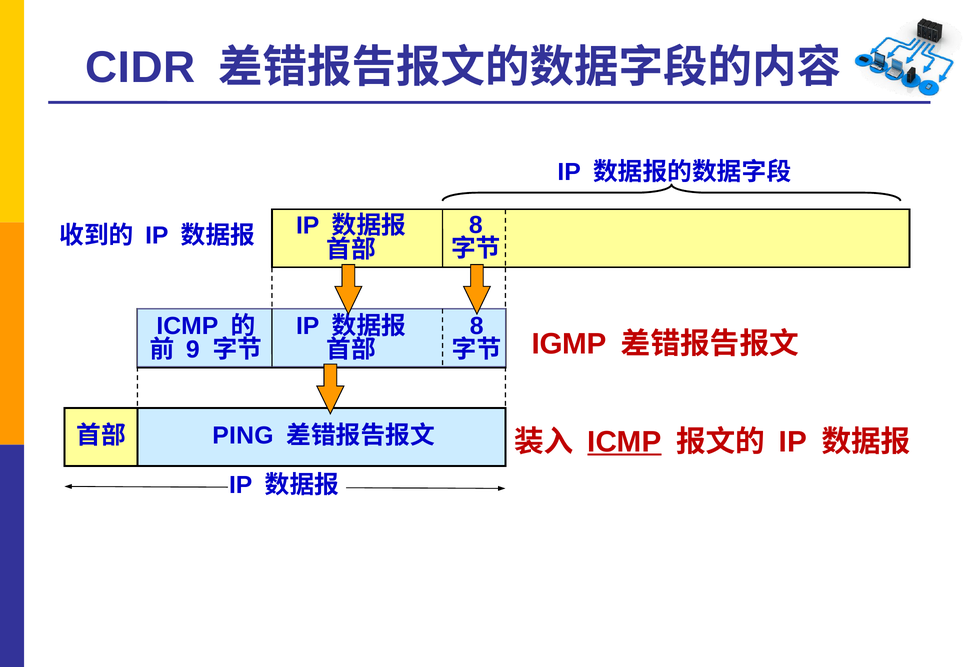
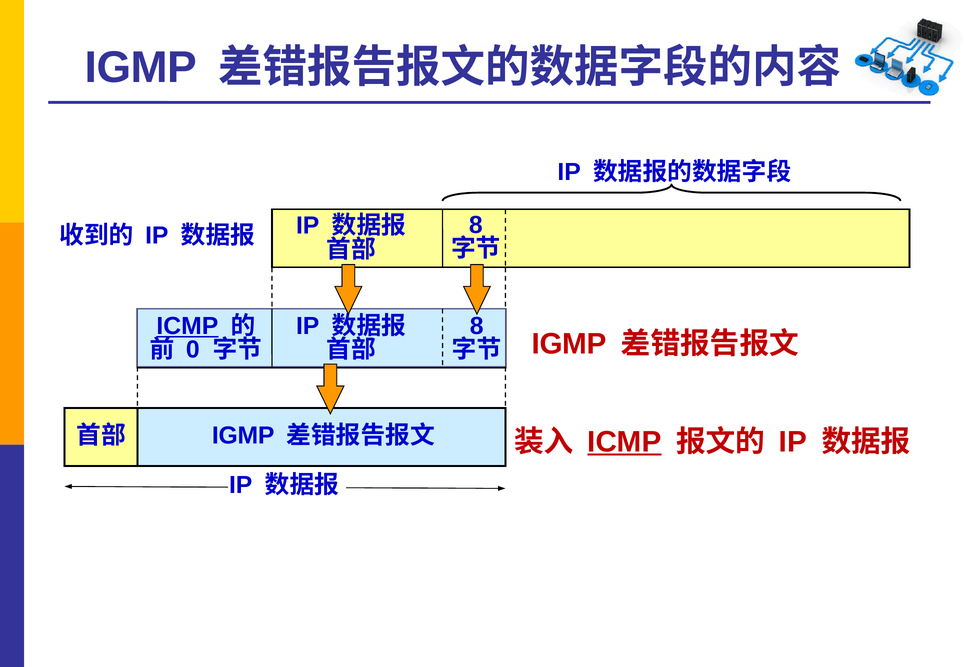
CIDR: CIDR -> IGMP (141, 67)
ICMP underline: none -> present (187, 326)
9: 9 -> 0 (193, 350)
PING: PING -> IGMP (243, 436)
